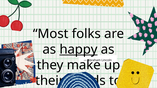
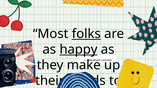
folks underline: none -> present (86, 34)
